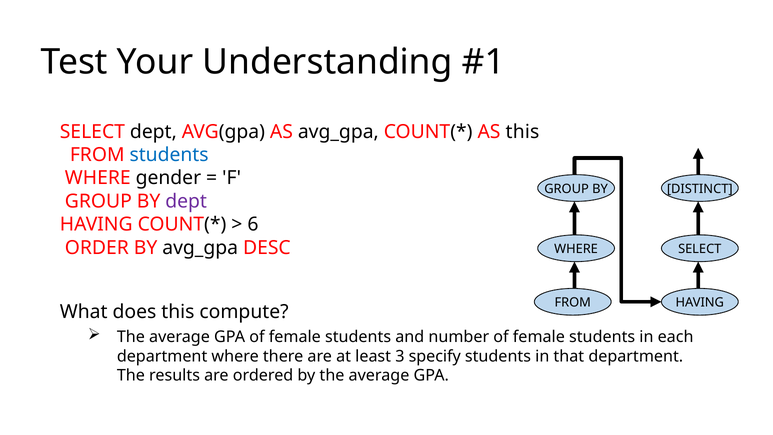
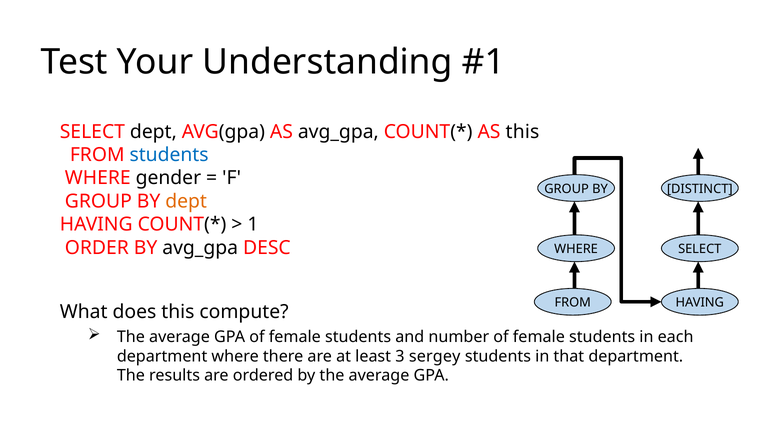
dept colour: purple -> orange (186, 201)
6: 6 -> 1 (253, 224)
specify: specify -> sergey (435, 356)
